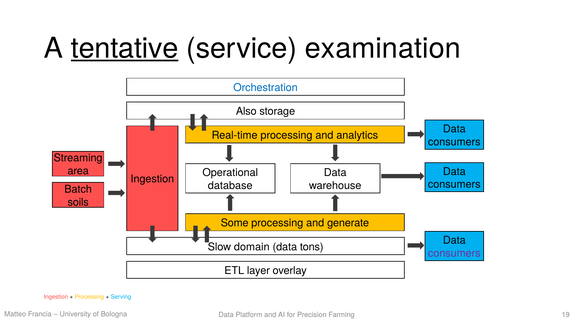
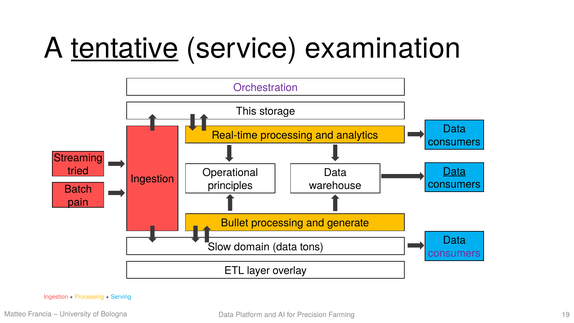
Orchestration colour: blue -> purple (266, 87)
Also: Also -> This (246, 111)
area: area -> tried (78, 171)
Data underline: none -> present (454, 171)
database: database -> principles (230, 185)
soils: soils -> pain (78, 202)
Some: Some -> Bullet (235, 223)
